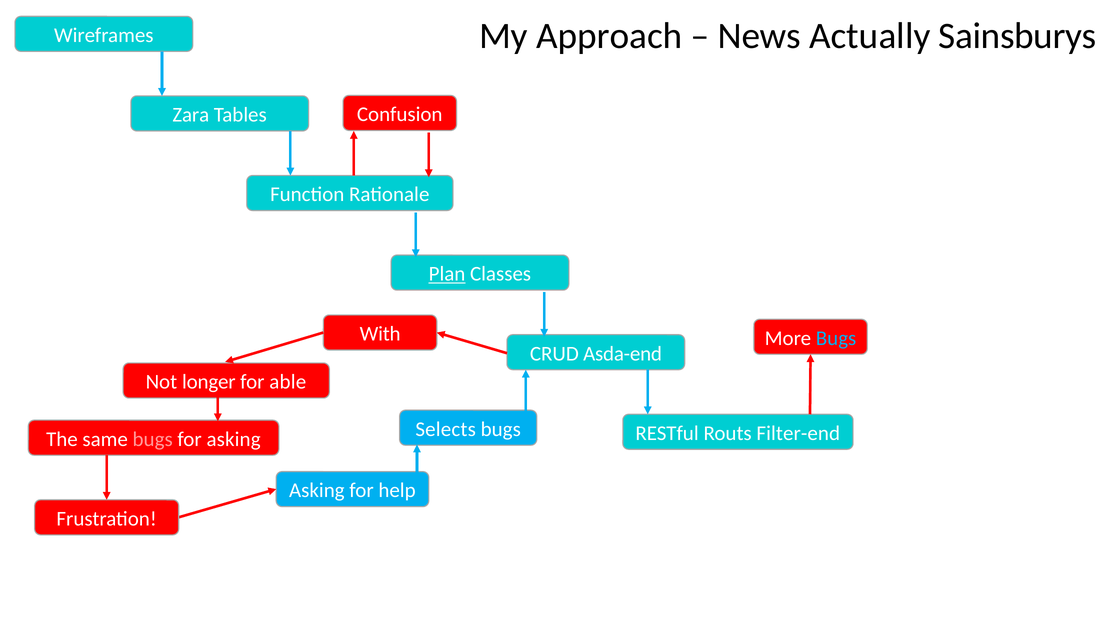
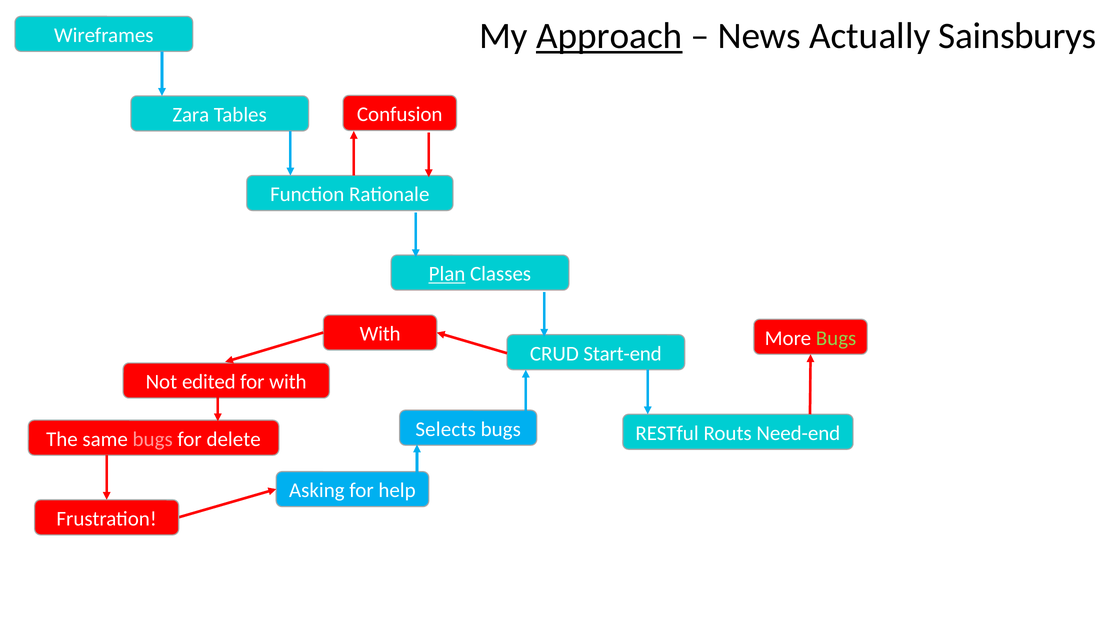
Approach underline: none -> present (609, 36)
Bugs colour: light blue -> light green (836, 338)
Asda-end: Asda-end -> Start-end (623, 354)
longer: longer -> edited (209, 382)
for able: able -> with (288, 382)
Filter-end: Filter-end -> Need-end (798, 434)
for asking: asking -> delete (234, 439)
